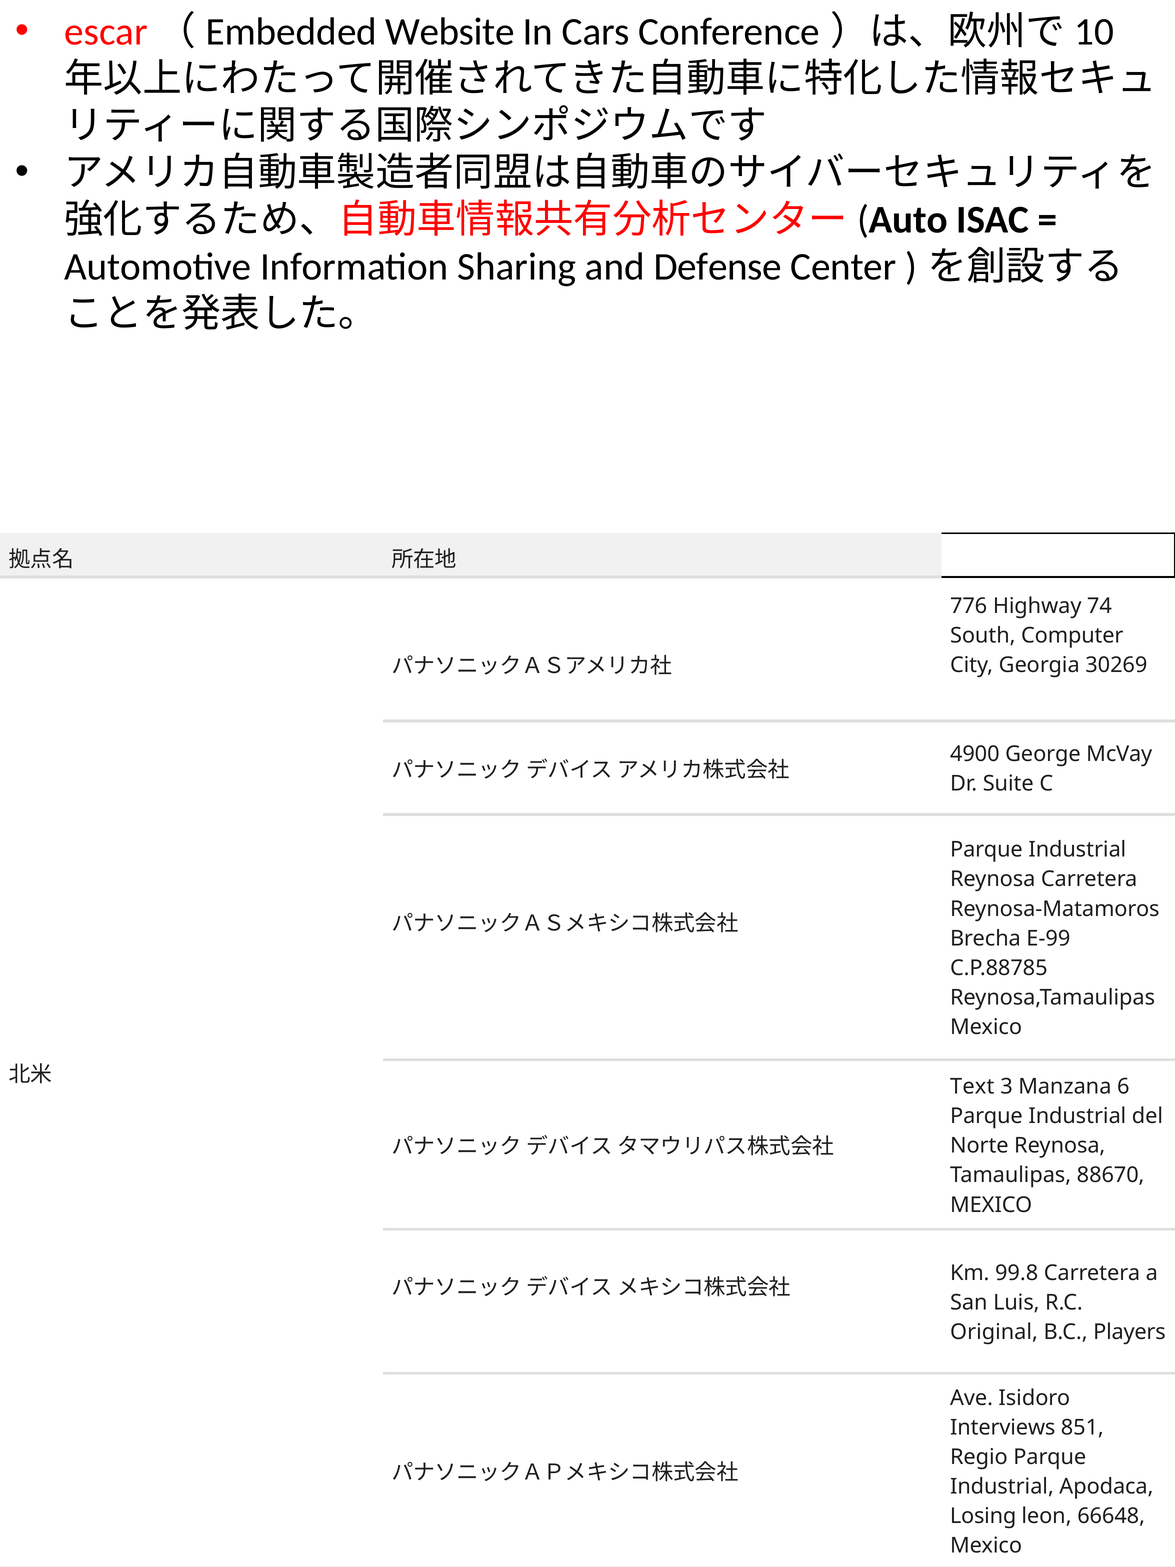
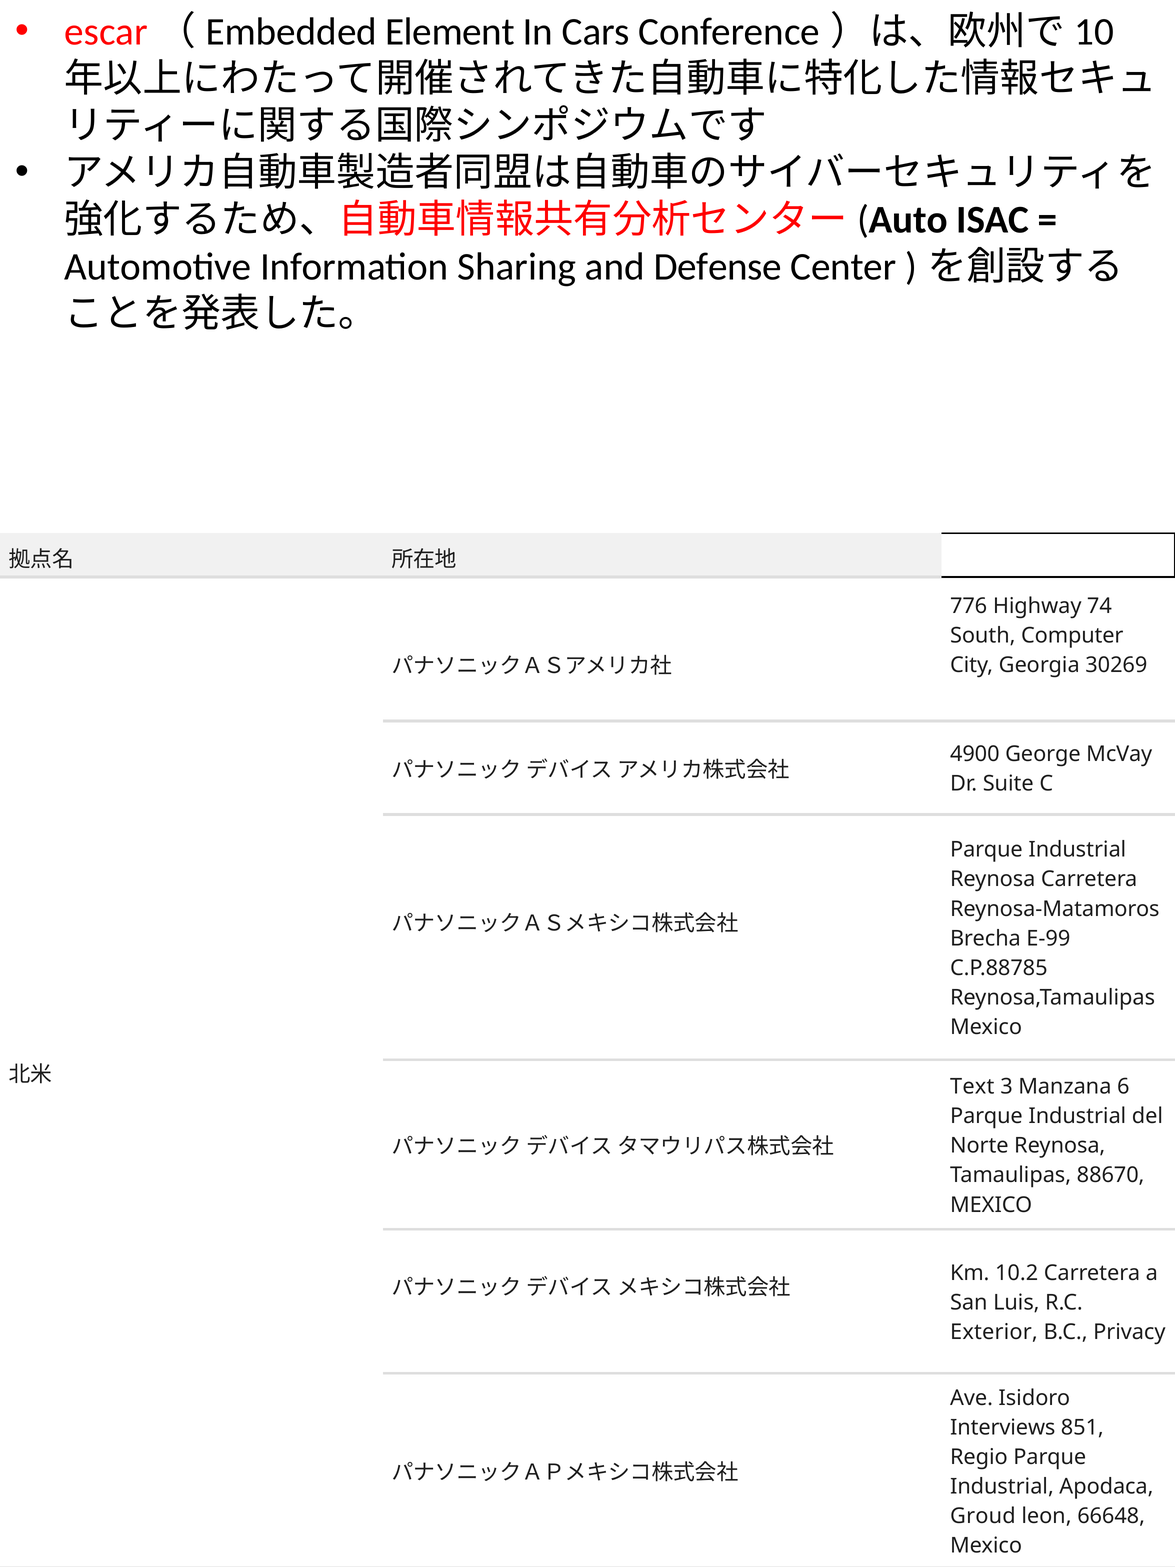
Website: Website -> Element (450, 32)
99.8: 99.8 -> 10.2 (1017, 1273)
Original: Original -> Exterior (994, 1332)
Players: Players -> Privacy (1129, 1332)
Losing: Losing -> Groud (983, 1516)
